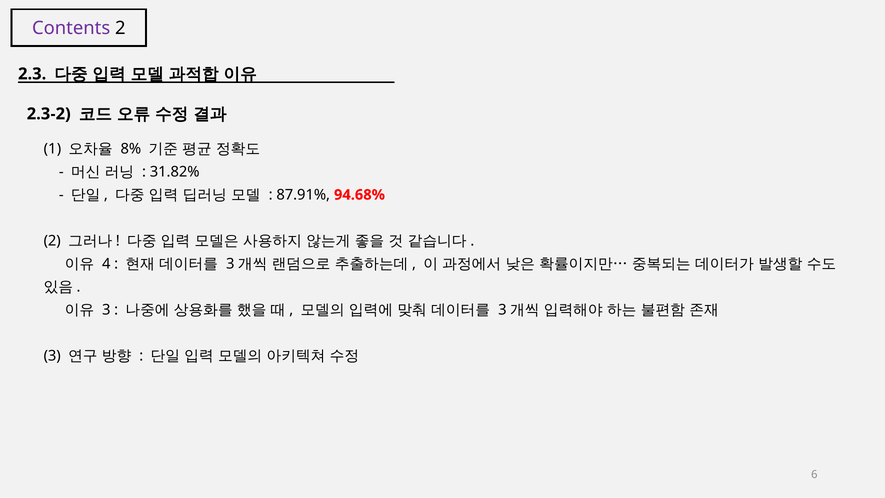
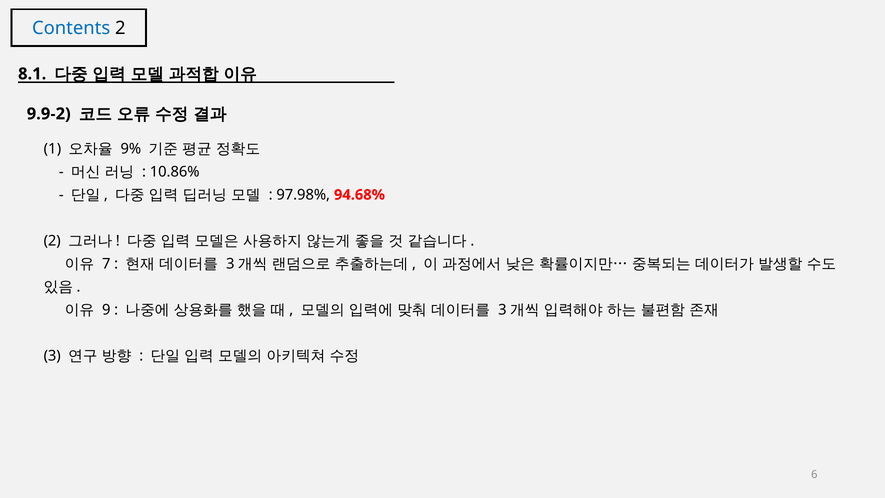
Contents colour: purple -> blue (71, 28)
2.3: 2.3 -> 8.1 (32, 74)
2.3-2: 2.3-2 -> 9.9-2 (49, 114)
8%: 8% -> 9% (131, 149)
31.82%: 31.82% -> 10.86% (175, 172)
87.91%: 87.91% -> 97.98% (303, 195)
4: 4 -> 7 (106, 264)
3: 3 -> 9 (106, 310)
